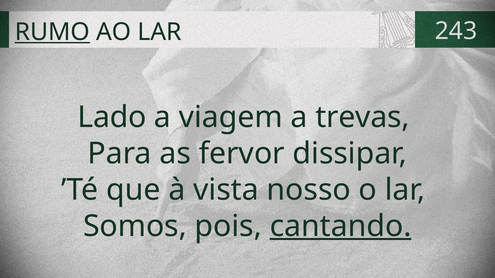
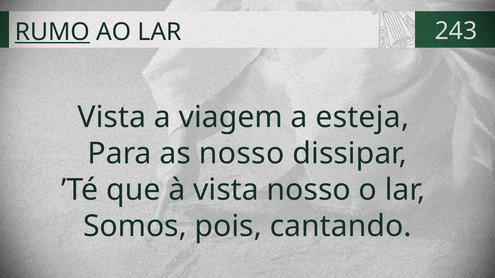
Lado: Lado -> Vista (112, 118)
trevas: trevas -> esteja (362, 118)
as fervor: fervor -> nosso (242, 154)
cantando underline: present -> none (341, 226)
